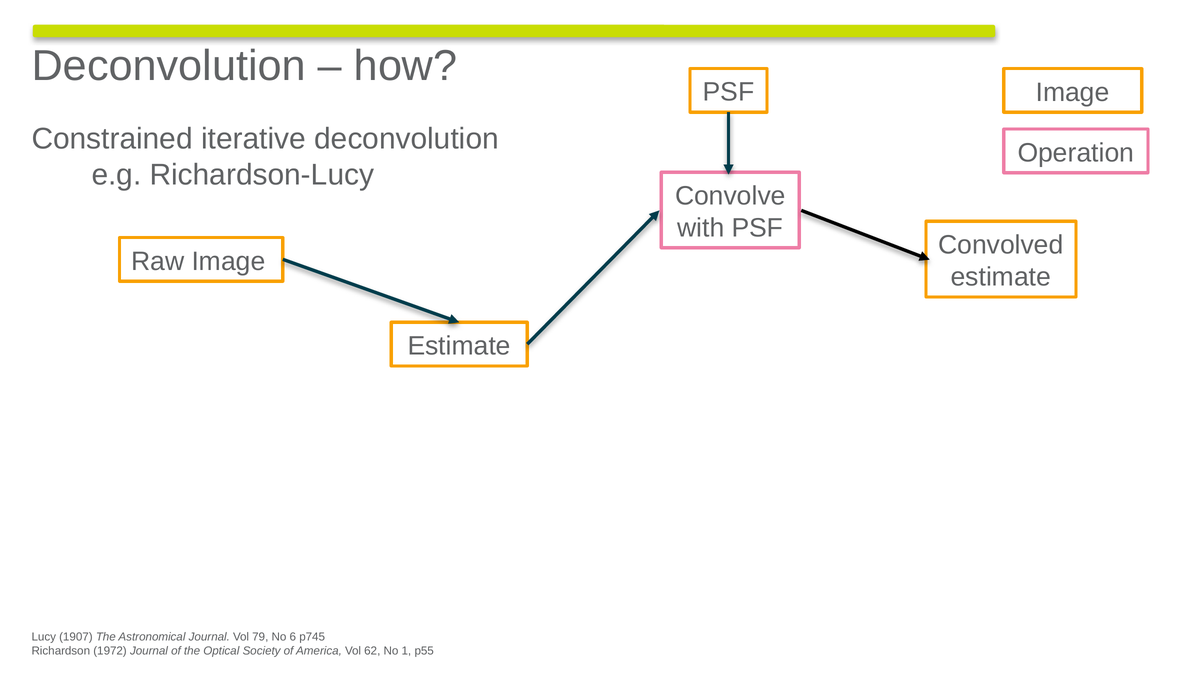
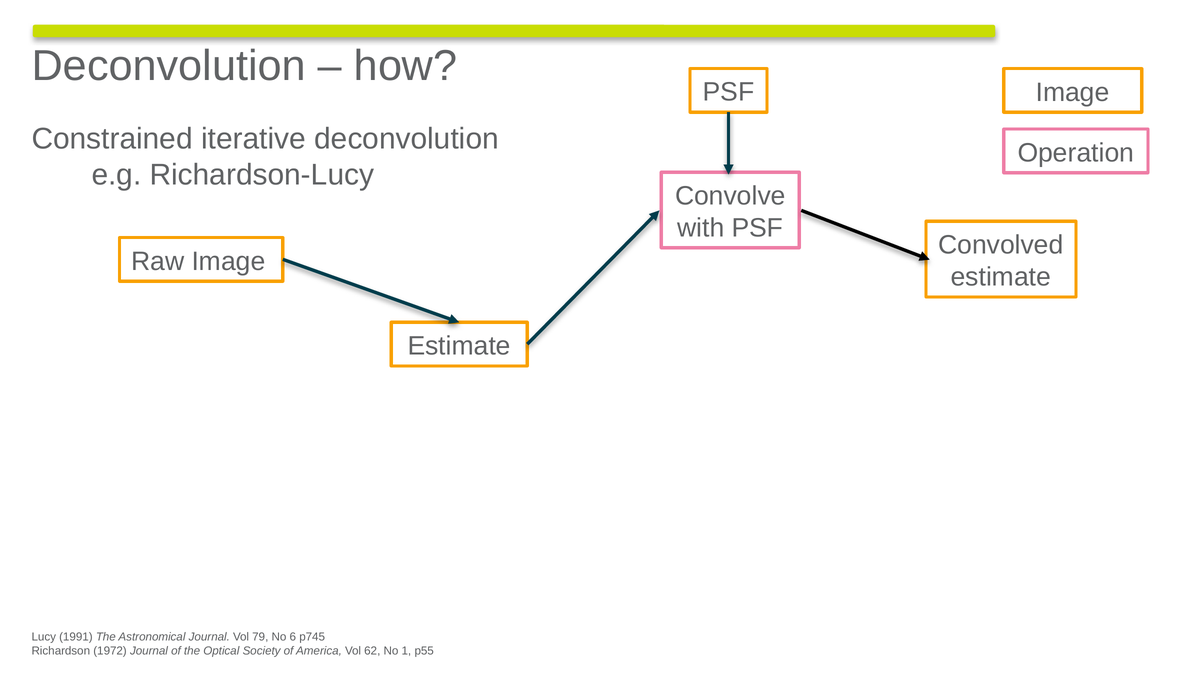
1907: 1907 -> 1991 (76, 637)
